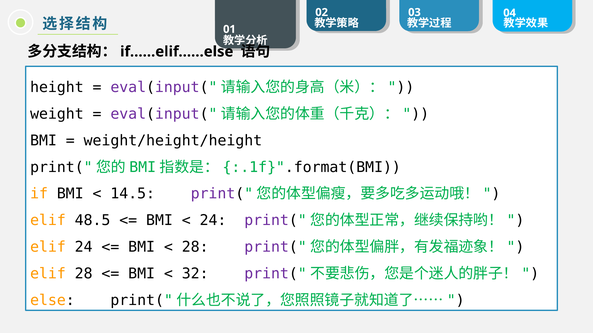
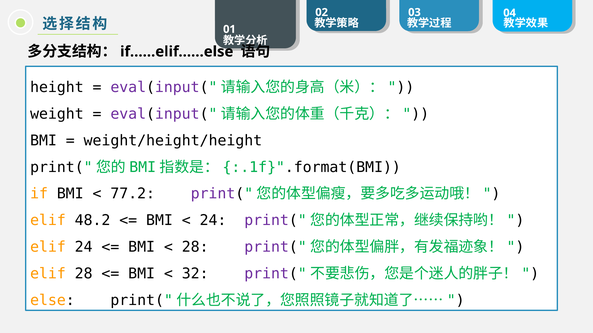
14.5: 14.5 -> 77.2 (133, 194)
48.5: 48.5 -> 48.2 (93, 221)
